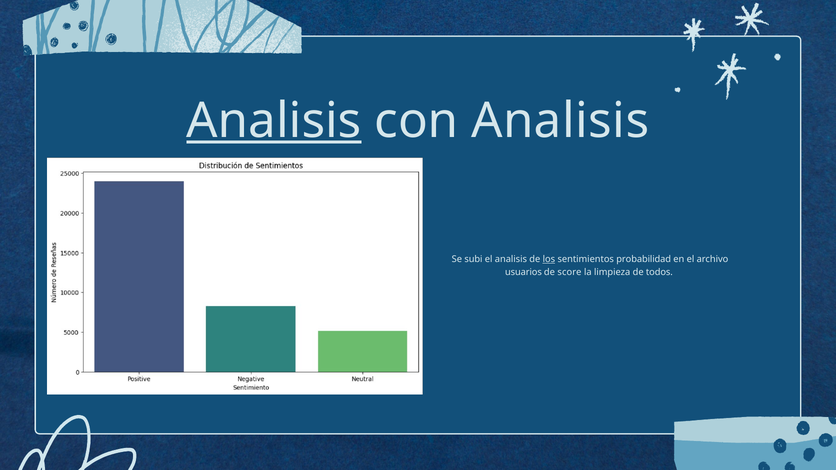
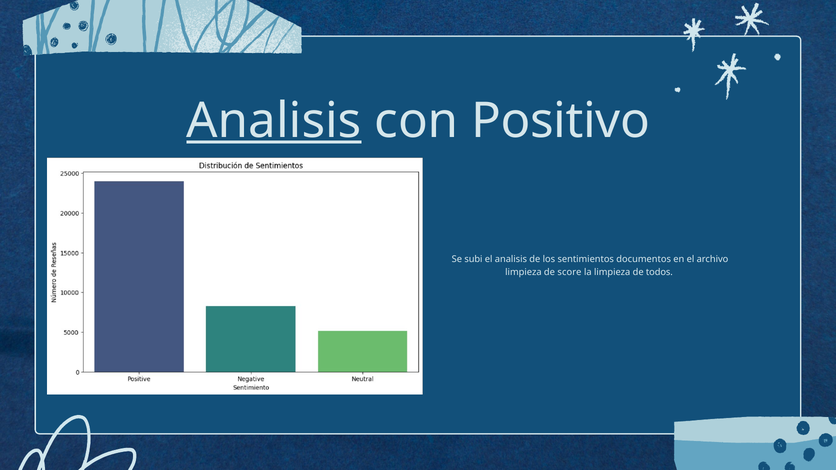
con Analisis: Analisis -> Positivo (561, 121)
los underline: present -> none (549, 259)
probabilidad: probabilidad -> documentos (644, 259)
usuarios: usuarios -> limpieza (523, 272)
